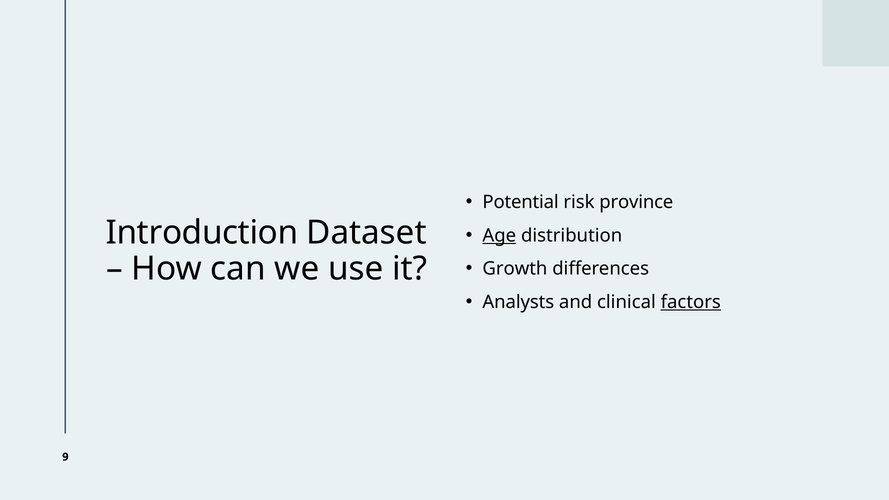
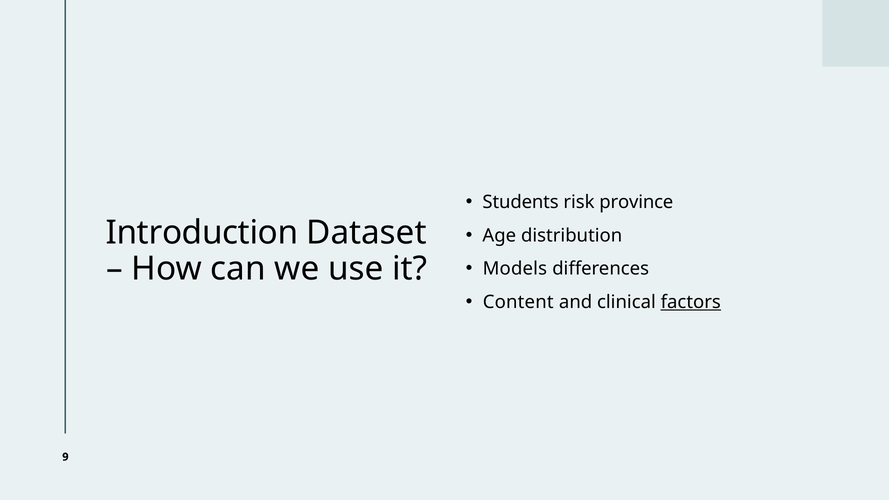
Potential: Potential -> Students (521, 202)
Age underline: present -> none (499, 236)
Growth: Growth -> Models (515, 269)
Analysts: Analysts -> Content (518, 302)
